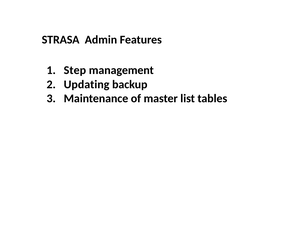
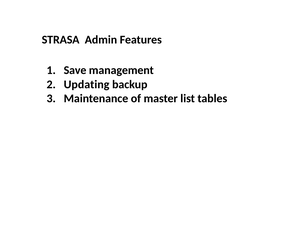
Step: Step -> Save (75, 70)
